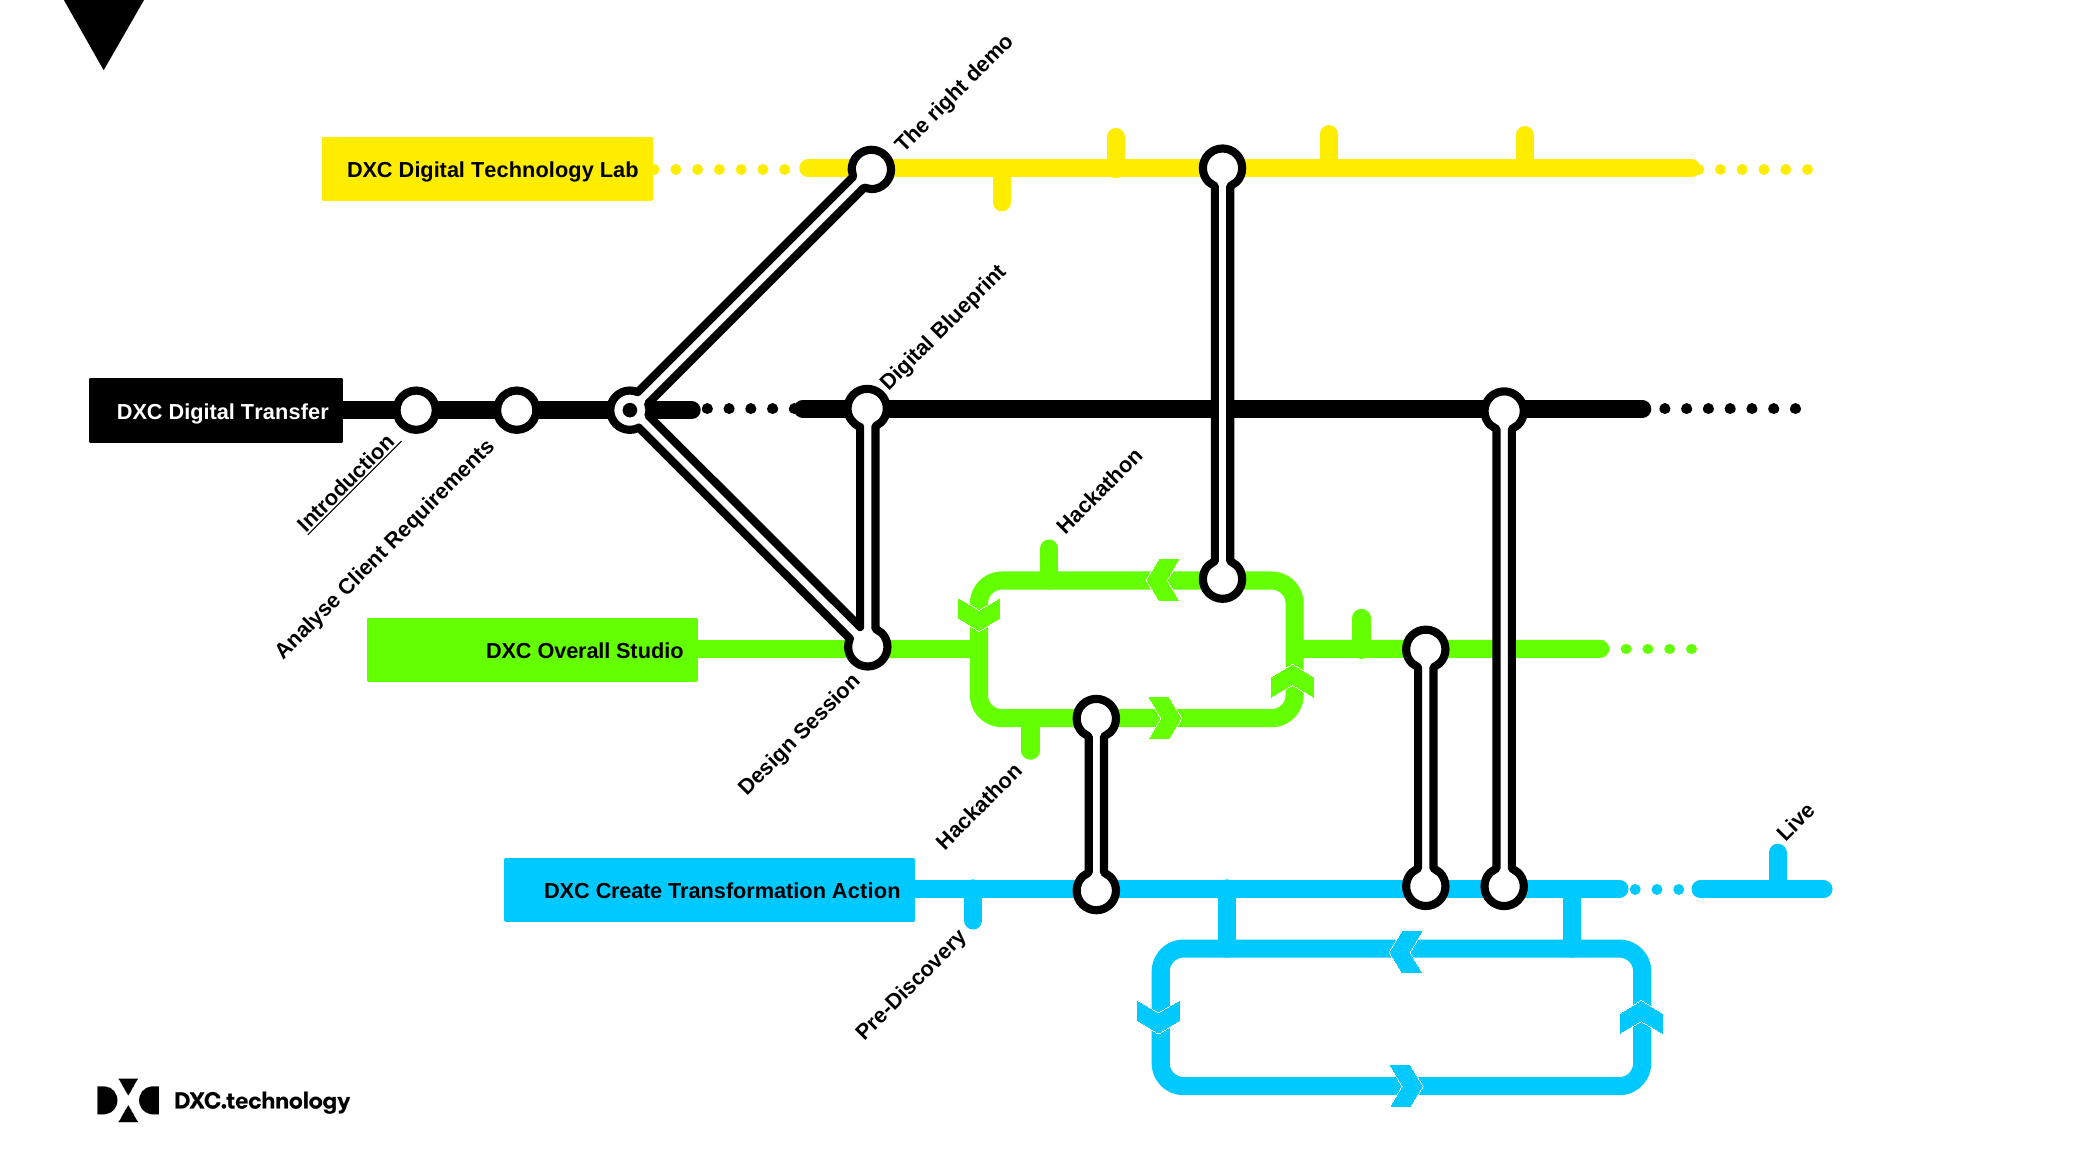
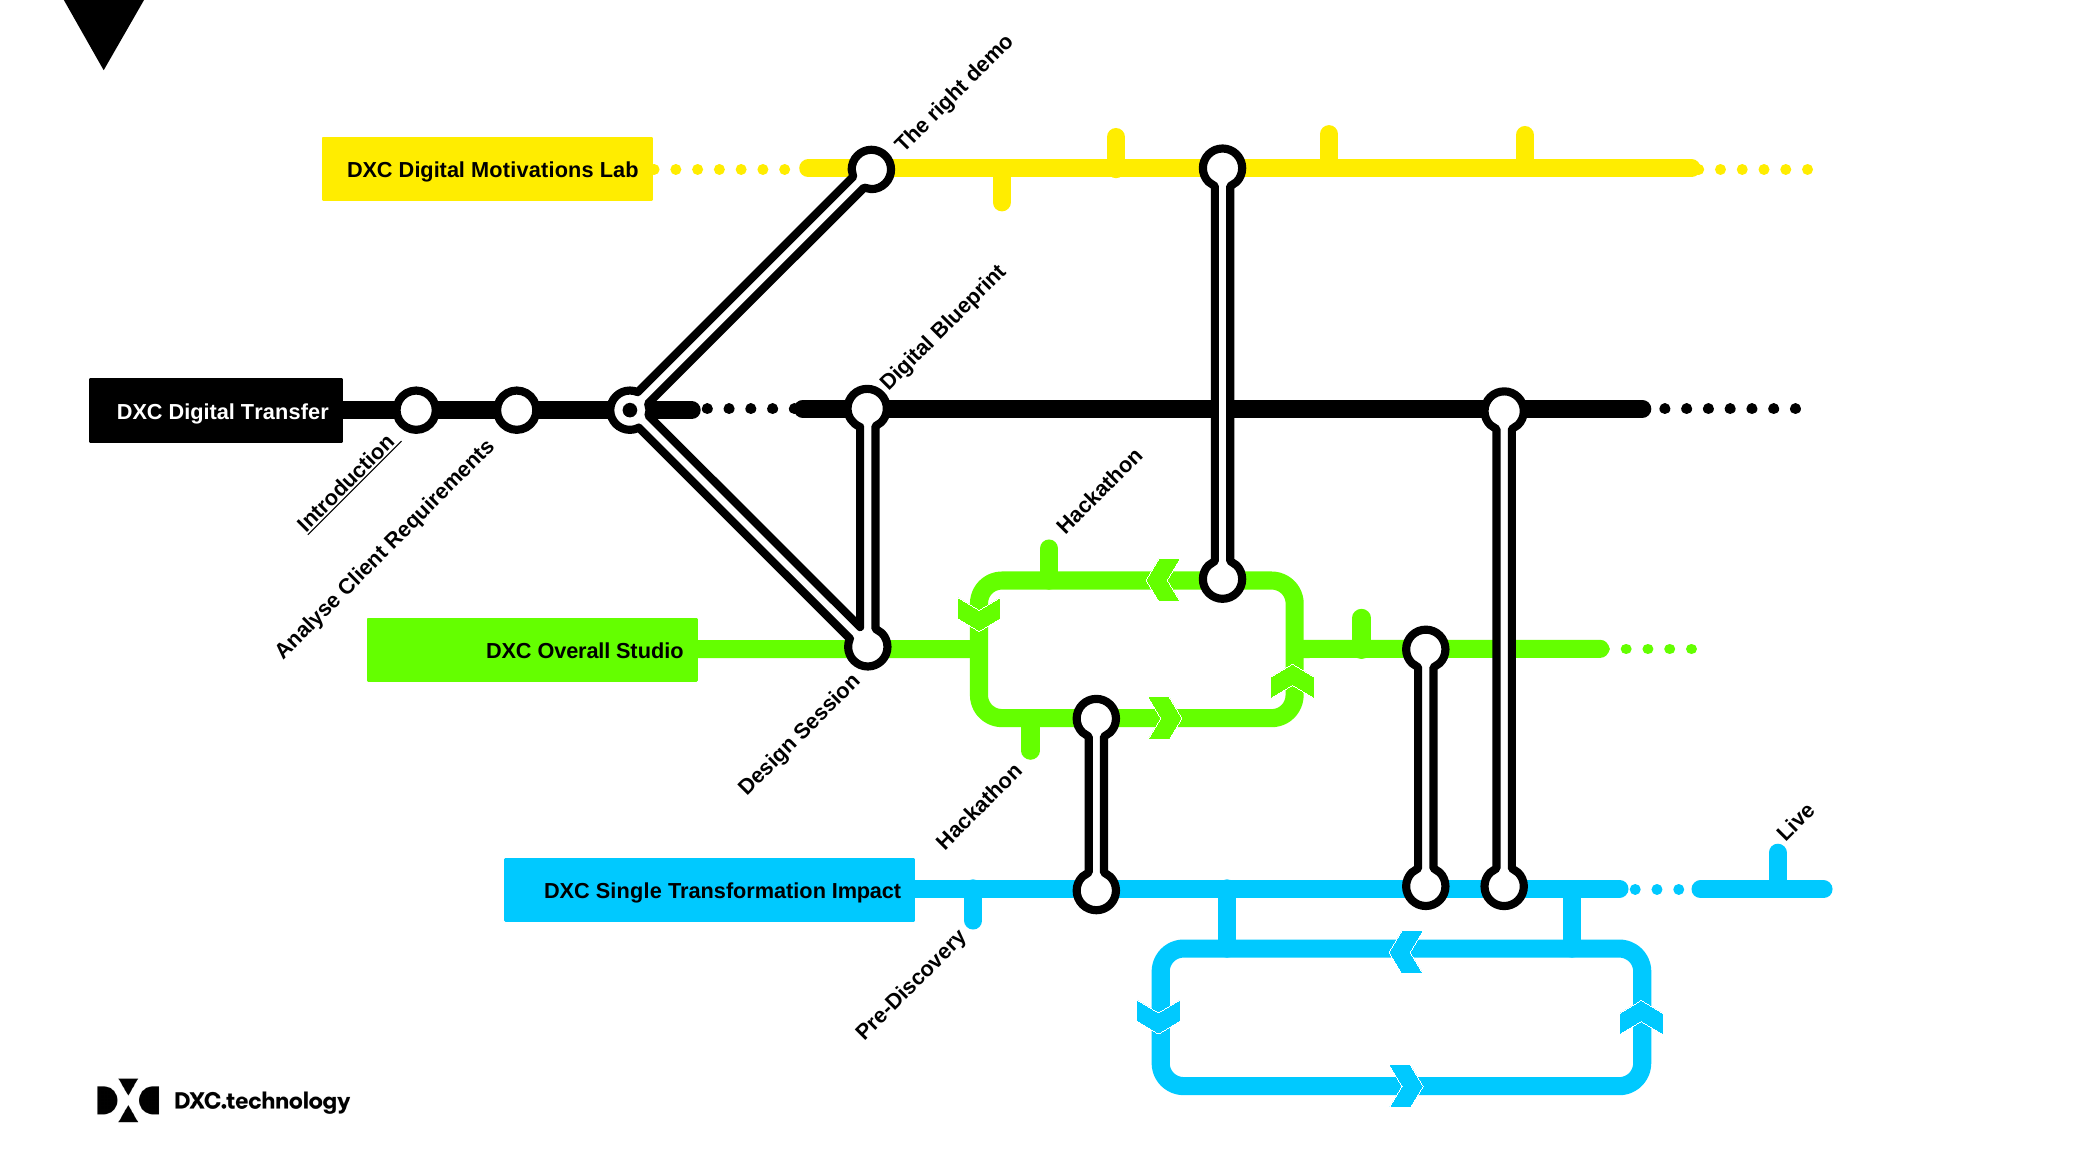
Technology: Technology -> Motivations (532, 170)
Create: Create -> Single (629, 892)
Action: Action -> Impact (866, 892)
